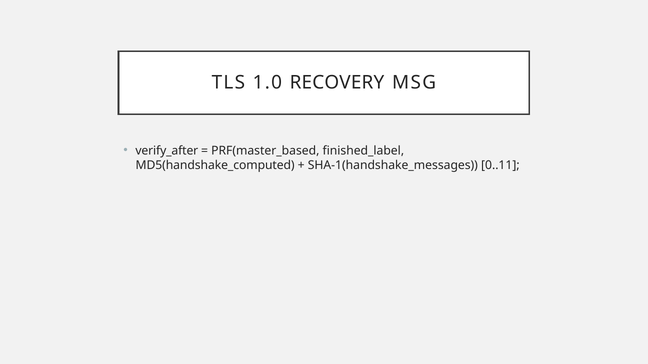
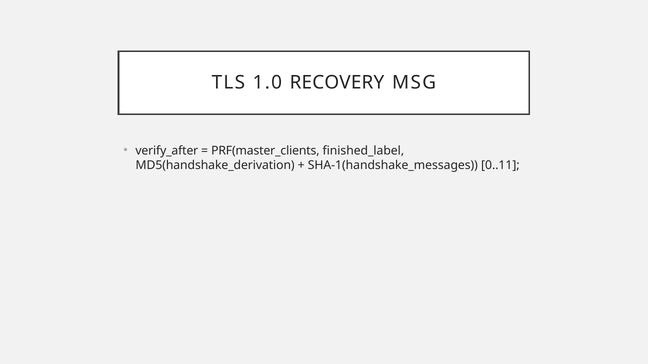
PRF(master_based: PRF(master_based -> PRF(master_clients (265, 151)
MD5(handshake_computed: MD5(handshake_computed -> MD5(handshake_derivation (215, 165)
